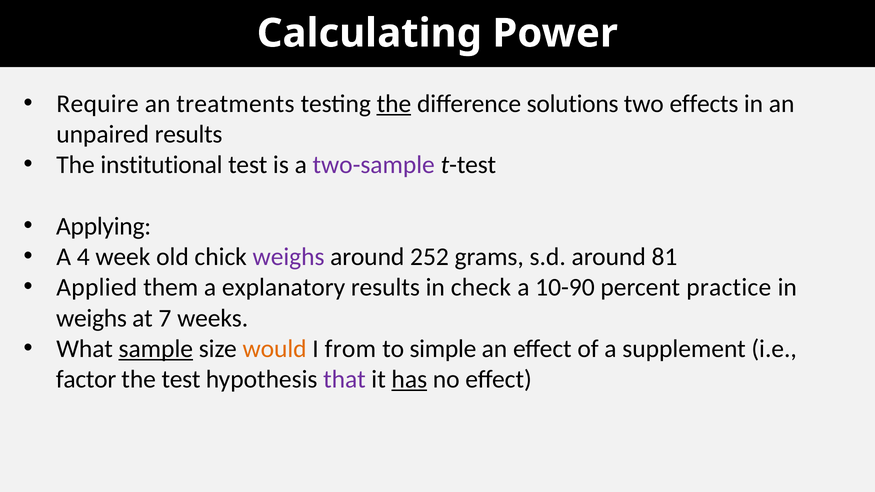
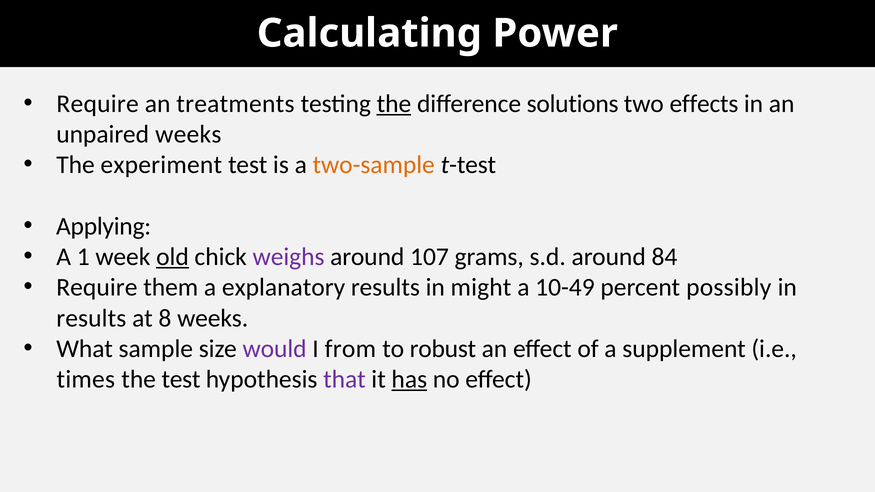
unpaired results: results -> weeks (188, 134)
institutional: institutional -> experiment (161, 165)
two-sample colour: purple -> orange (374, 165)
4: 4 -> 1 (83, 257)
old underline: none -> present (172, 257)
252: 252 -> 107 (429, 257)
81: 81 -> 84 (664, 257)
Applied: Applied -> Require (97, 288)
check: check -> might (481, 288)
10-90: 10-90 -> 10-49 (565, 288)
practice: practice -> possibly (729, 288)
weighs: weighs -> results (91, 318)
7: 7 -> 8 (165, 318)
sample underline: present -> none (156, 349)
would colour: orange -> purple (275, 349)
simple: simple -> robust (443, 349)
factor: factor -> times (86, 379)
